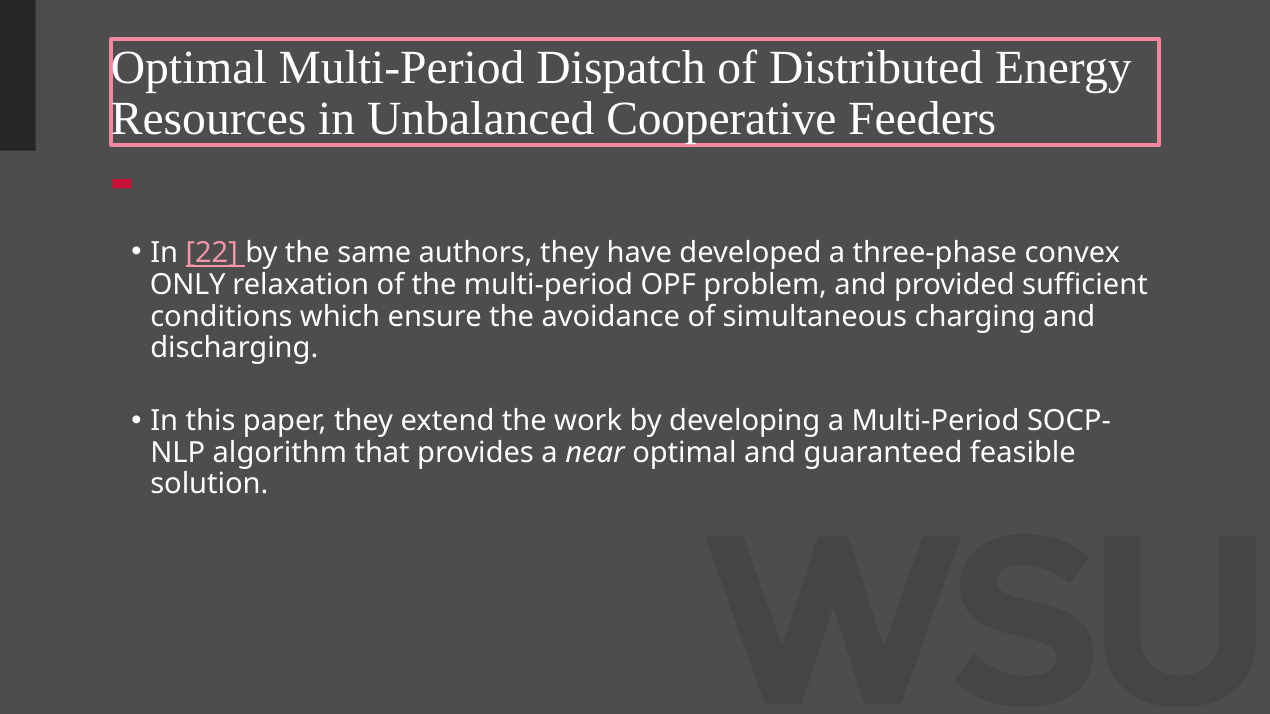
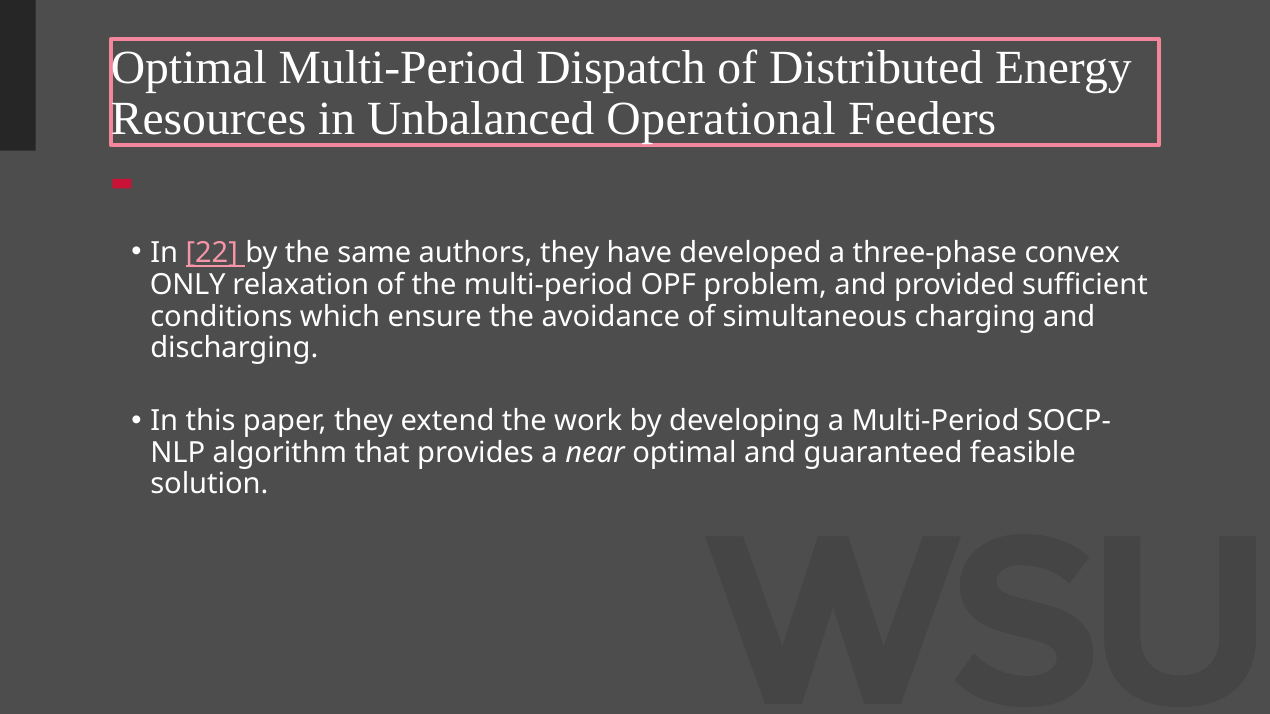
Cooperative: Cooperative -> Operational (721, 119)
